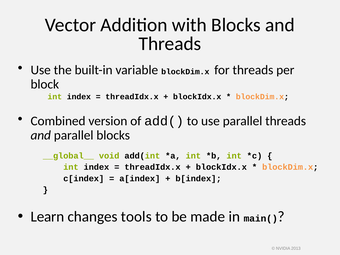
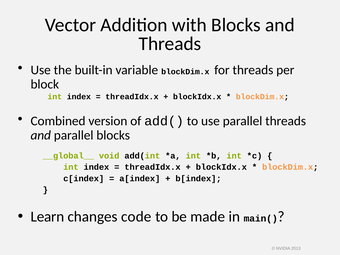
tools: tools -> code (136, 217)
